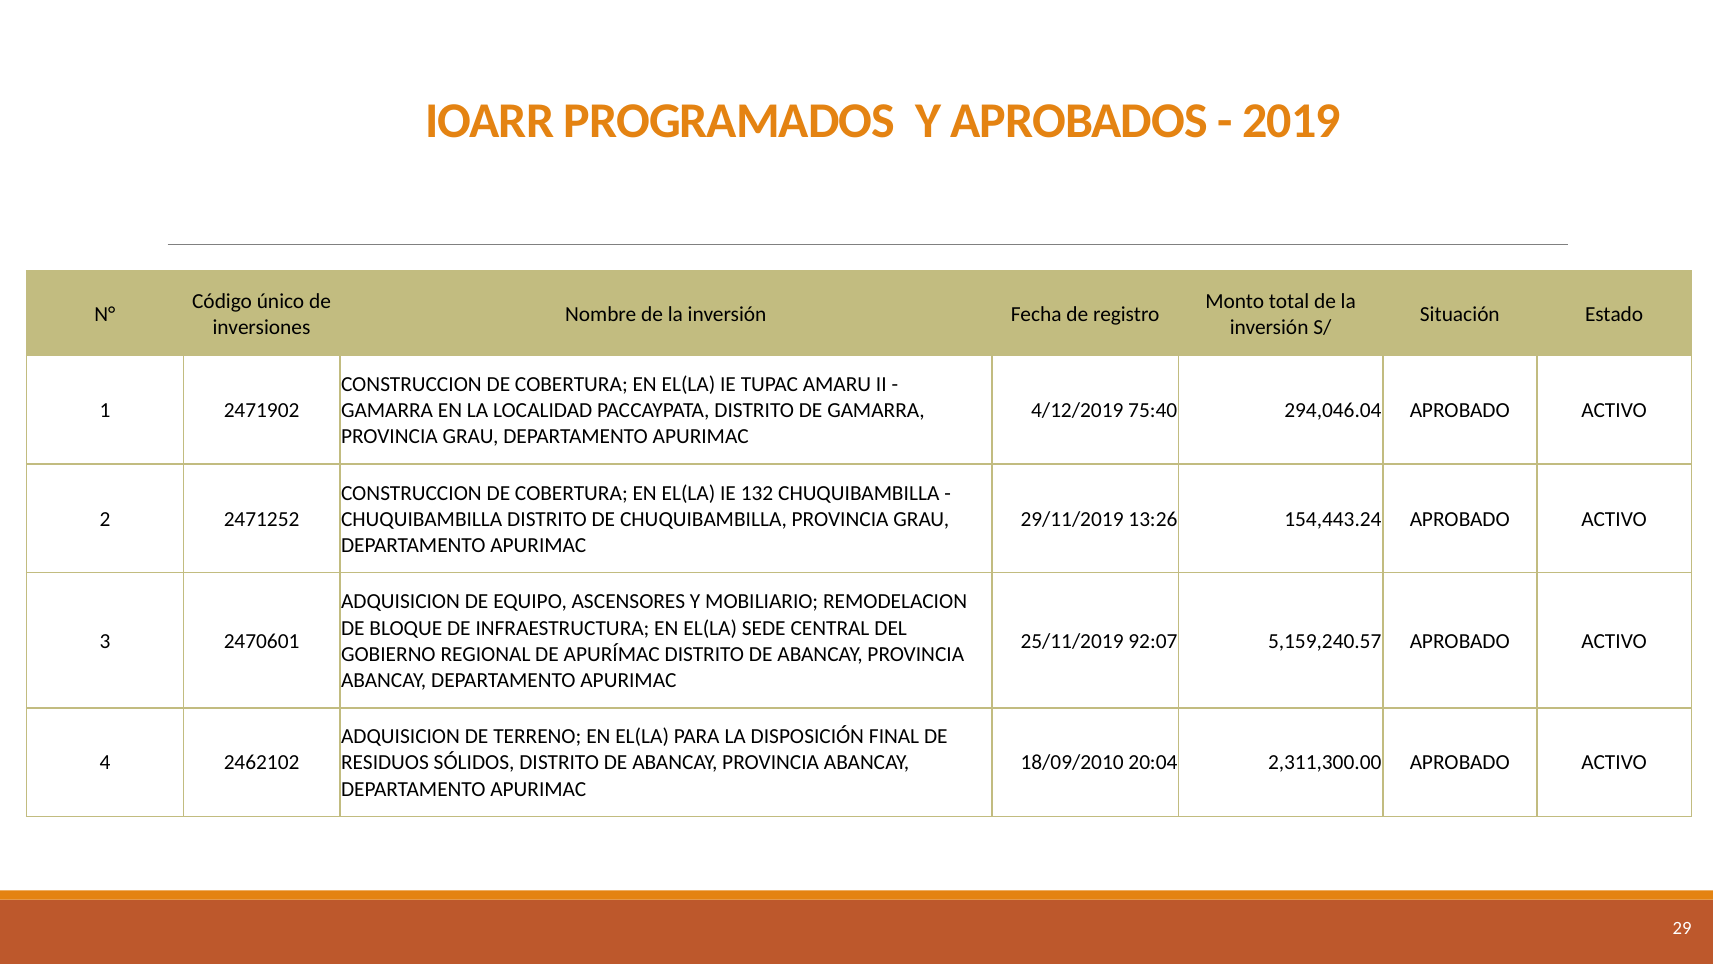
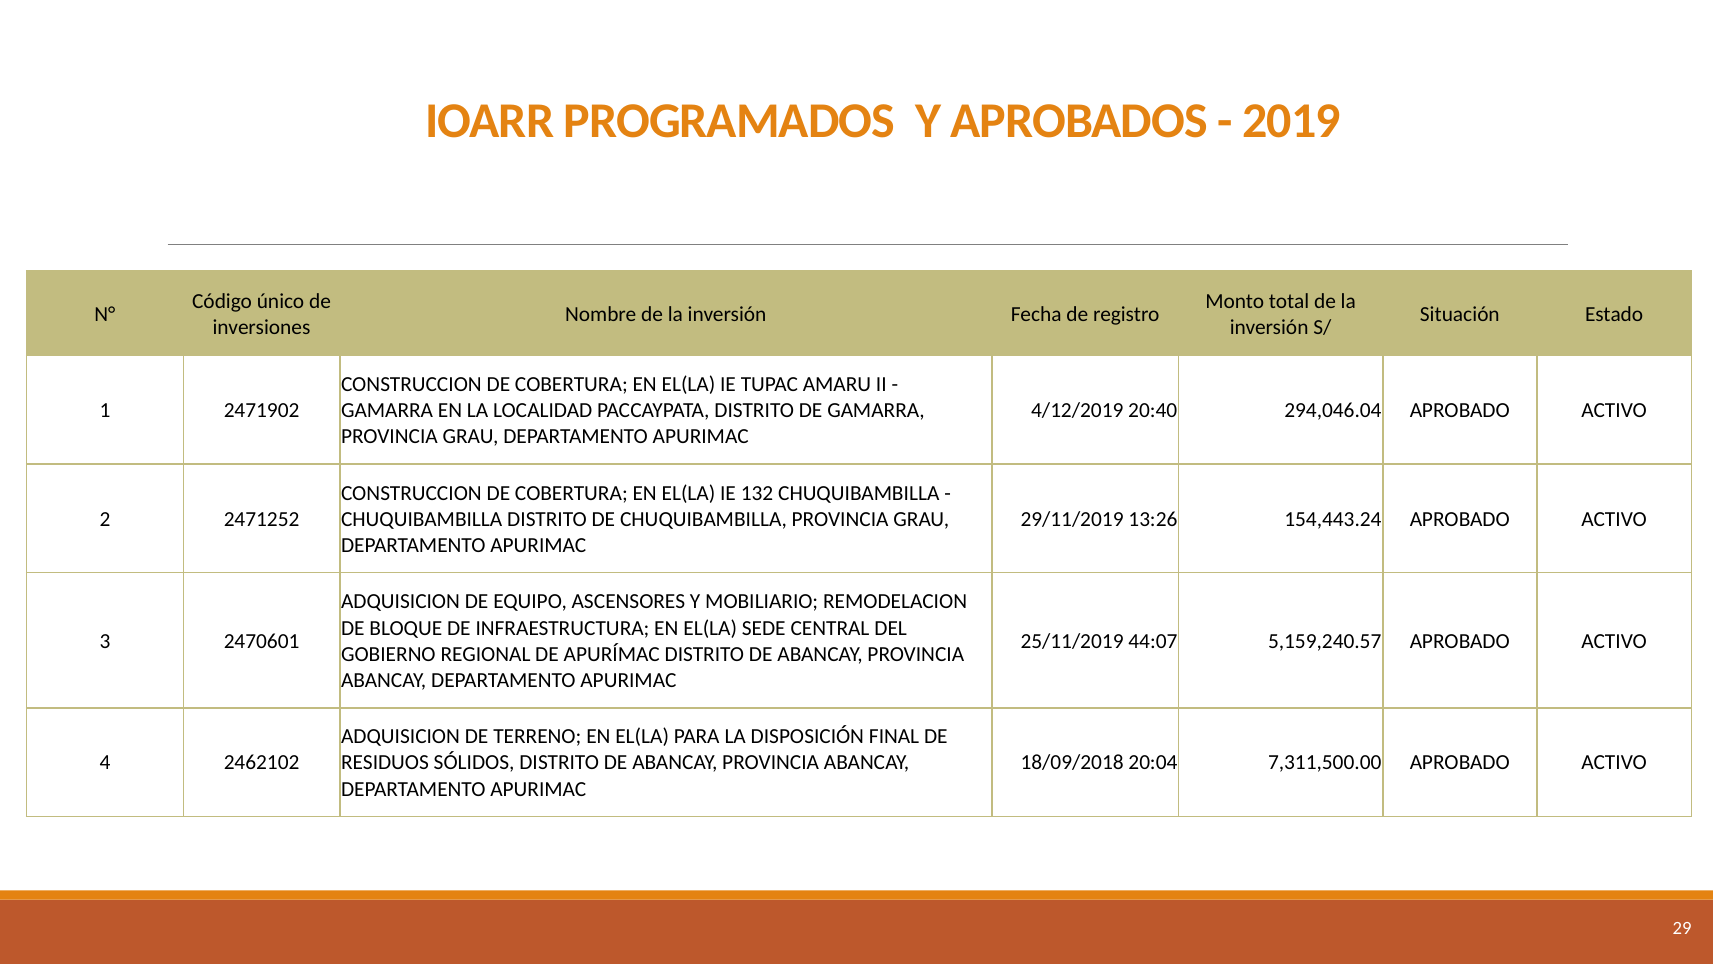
75:40: 75:40 -> 20:40 (1153, 410)
92:07: 92:07 -> 44:07 (1153, 641)
18/09/2010: 18/09/2010 -> 18/09/2018 (1072, 763)
2,311,300.00: 2,311,300.00 -> 7,311,500.00 (1325, 763)
